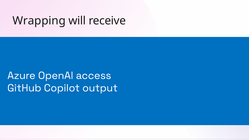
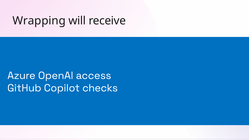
output: output -> checks (100, 88)
